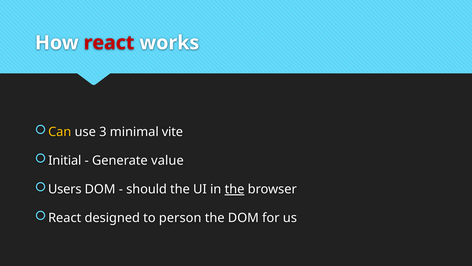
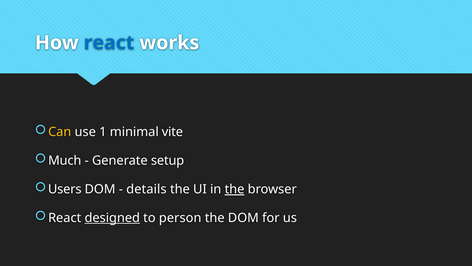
react colour: red -> blue (109, 43)
3: 3 -> 1 (103, 132)
Initial: Initial -> Much (65, 160)
value: value -> setup (168, 160)
should: should -> details (146, 189)
designed underline: none -> present (112, 217)
